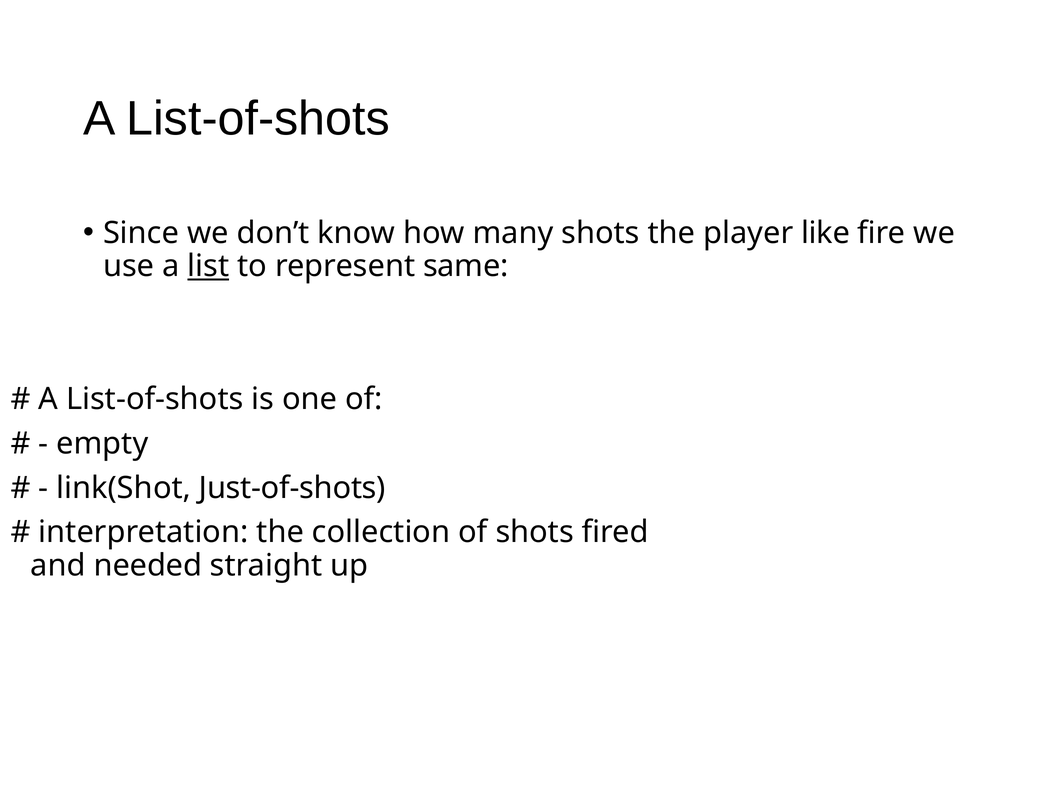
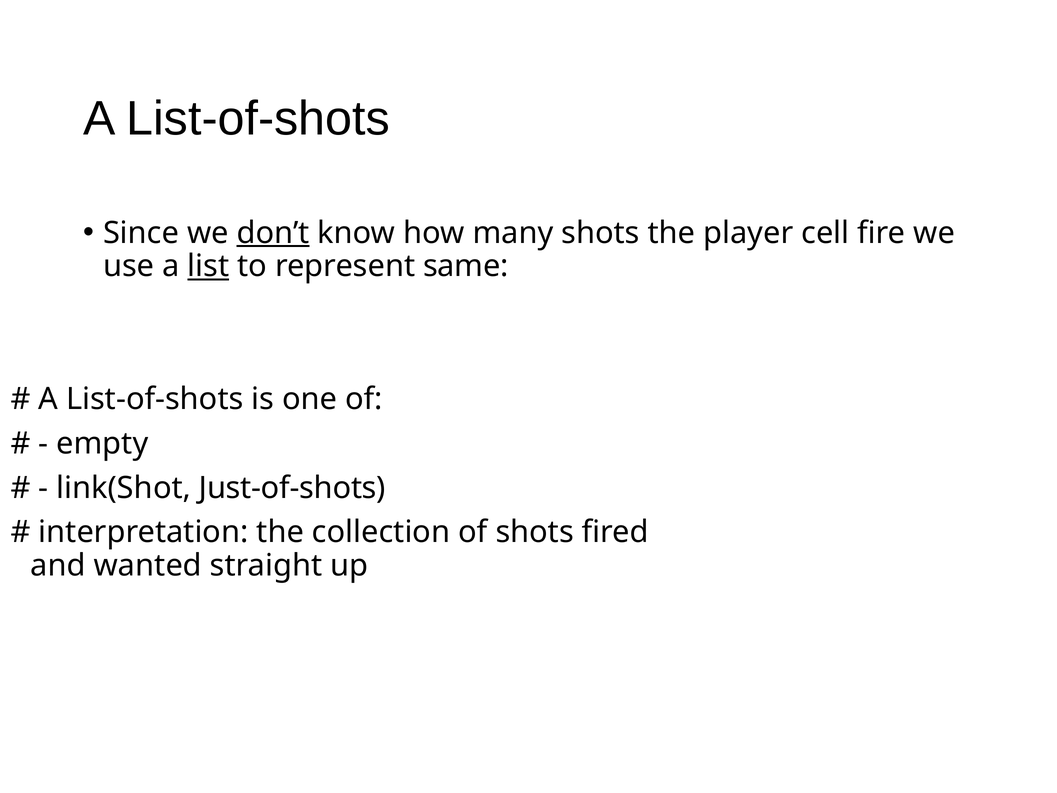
don’t underline: none -> present (273, 233)
like: like -> cell (825, 233)
needed: needed -> wanted (148, 565)
